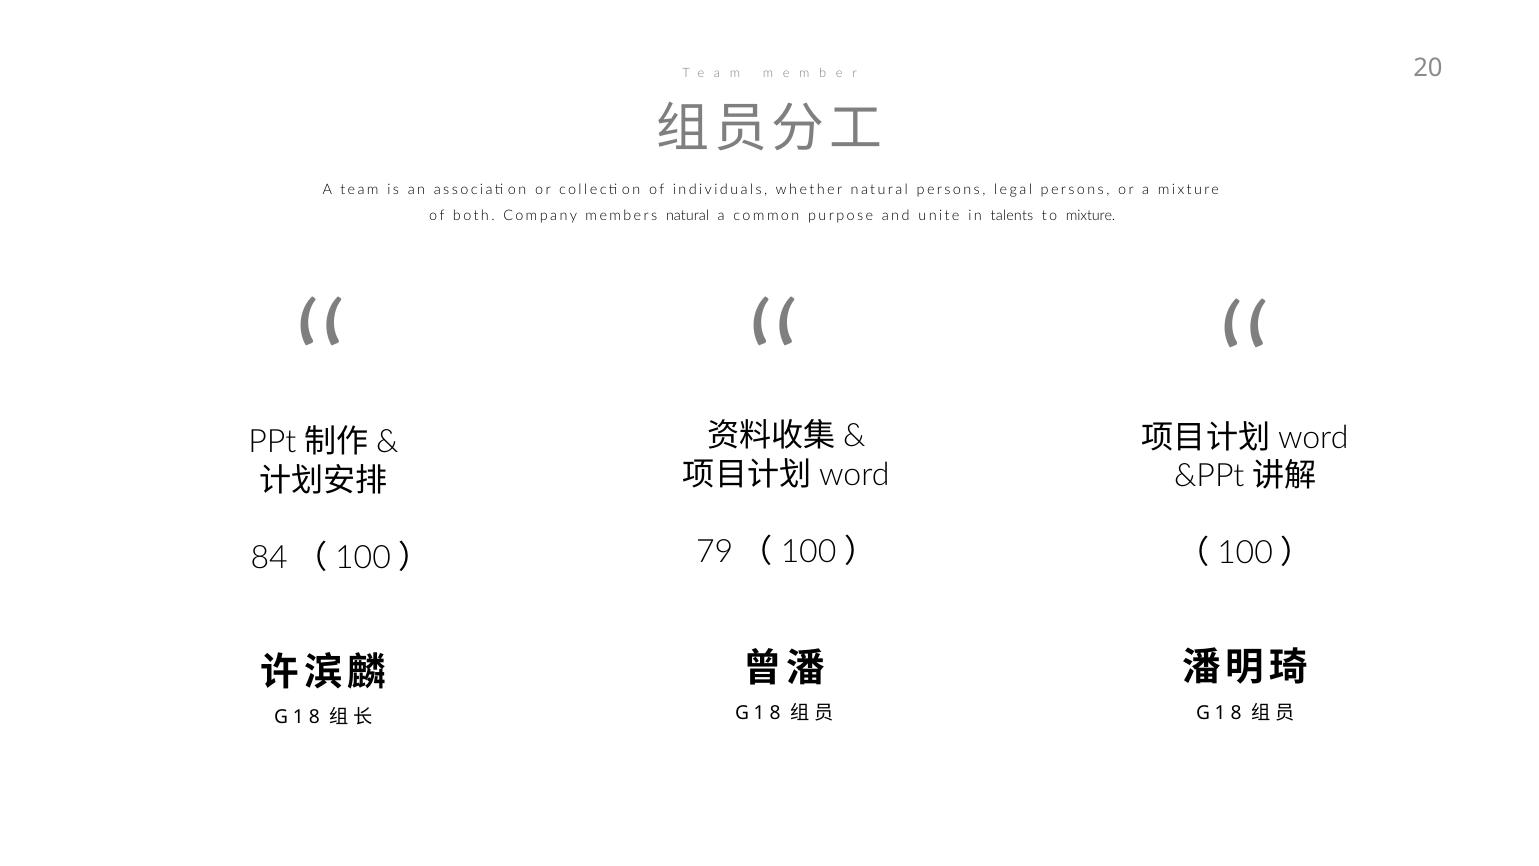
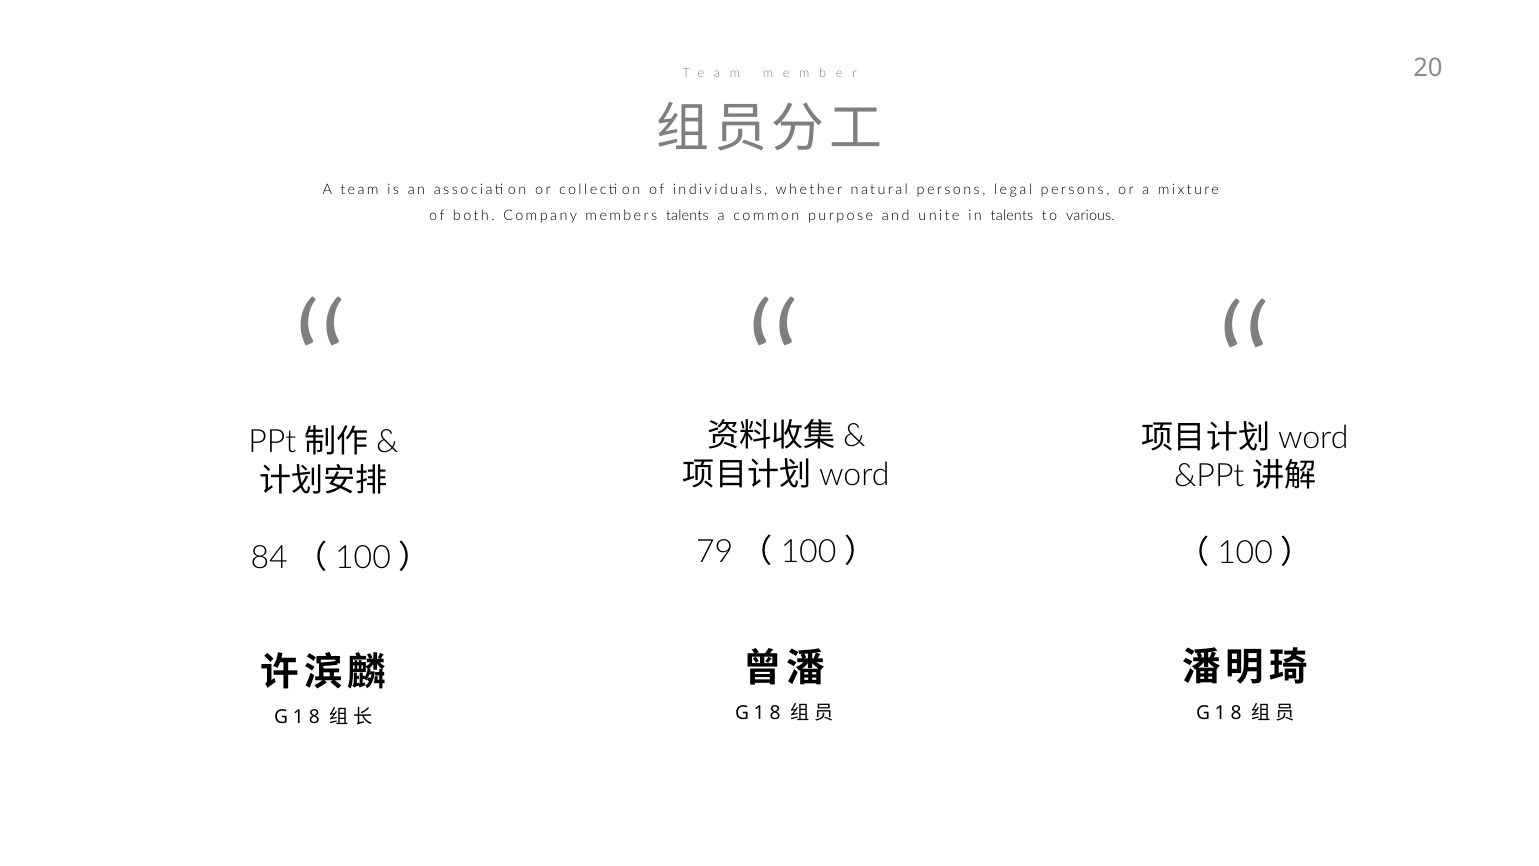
members natural: natural -> talents (687, 215)
to mixture: mixture -> various (1090, 215)
